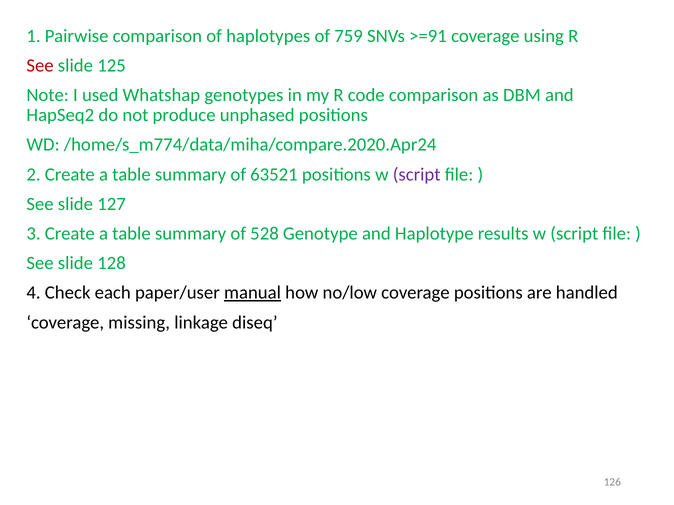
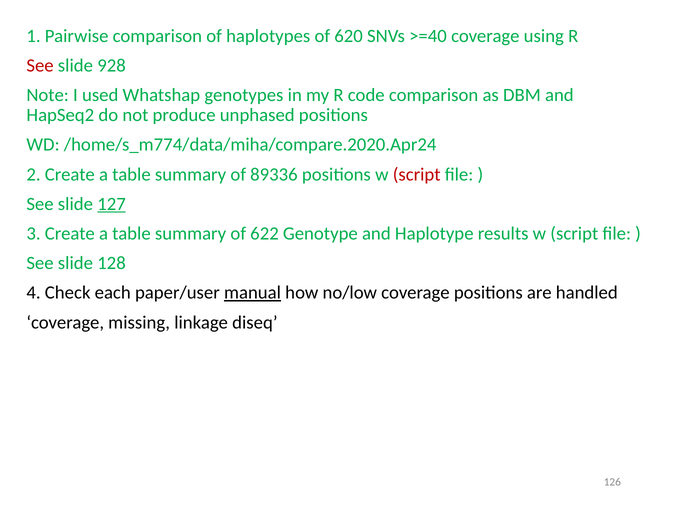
759: 759 -> 620 (349, 36)
>=91: >=91 -> >=40 (428, 36)
125: 125 -> 928 (112, 65)
63521: 63521 -> 89336 (274, 175)
script colour: purple -> red (417, 175)
127 underline: none -> present (112, 204)
528: 528 -> 622 (264, 234)
